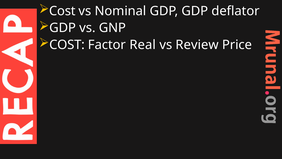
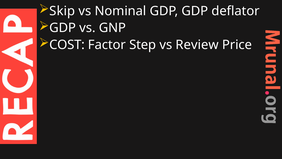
Cost: Cost -> Skip (62, 11)
Real: Real -> Step (143, 45)
